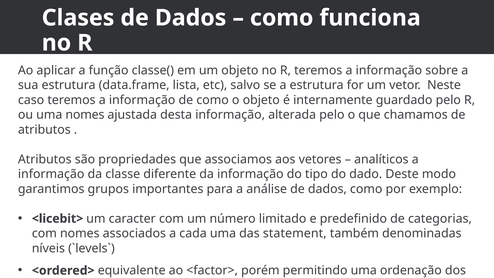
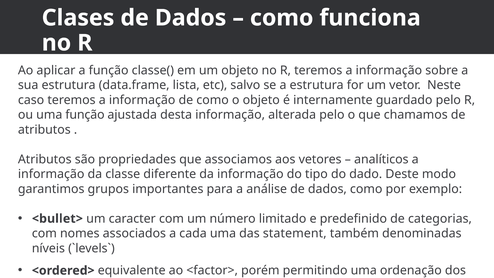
uma nomes: nomes -> função (85, 115)
<licebit>: <licebit> -> <bullet> (57, 219)
